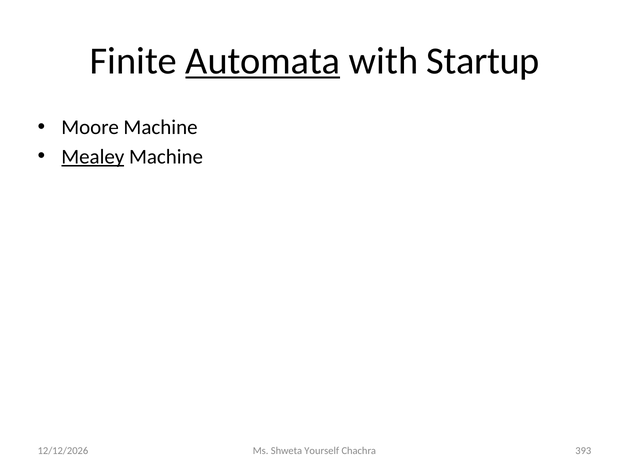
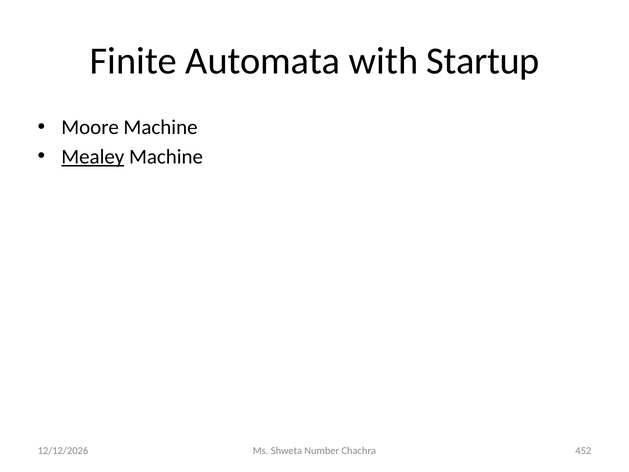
Automata underline: present -> none (263, 61)
Yourself: Yourself -> Number (322, 450)
393: 393 -> 452 (583, 450)
